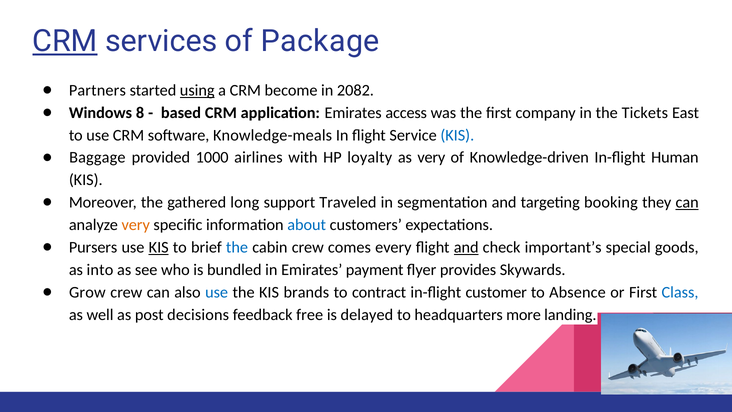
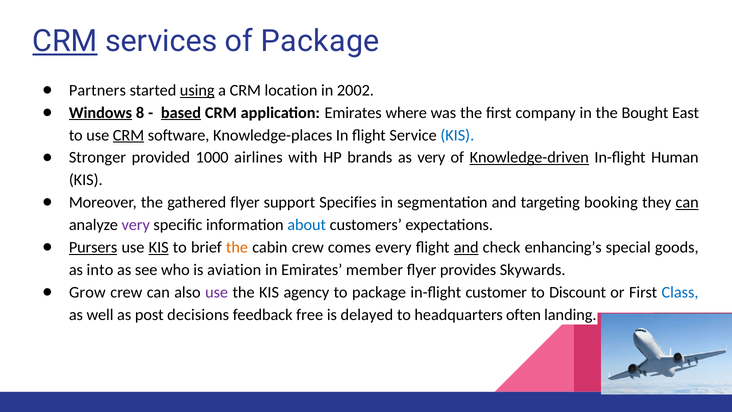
become: become -> location (291, 90)
2082: 2082 -> 2002 (355, 90)
Windows underline: none -> present (100, 113)
based underline: none -> present (181, 113)
access: access -> where (406, 113)
Tickets: Tickets -> Bought (645, 113)
CRM underline: none -> present (129, 135)
Knowledge-meals: Knowledge-meals -> Knowledge-places (273, 135)
Baggage: Baggage -> Stronger (97, 158)
loyalty: loyalty -> brands (370, 158)
Knowledge-driven underline: none -> present (529, 158)
gathered long: long -> flyer (245, 202)
Traveled: Traveled -> Specifies (348, 202)
very colour: orange -> purple (136, 225)
Pursers underline: none -> present (93, 247)
the colour: blue -> orange (237, 247)
important’s: important’s -> enhancing’s (563, 247)
bundled: bundled -> aviation (234, 270)
payment: payment -> member (375, 270)
use colour: blue -> purple (217, 292)
brands: brands -> agency (306, 292)
to contract: contract -> package (379, 292)
Absence: Absence -> Discount (578, 292)
more: more -> often (524, 314)
